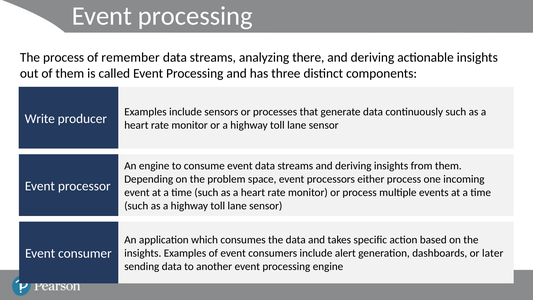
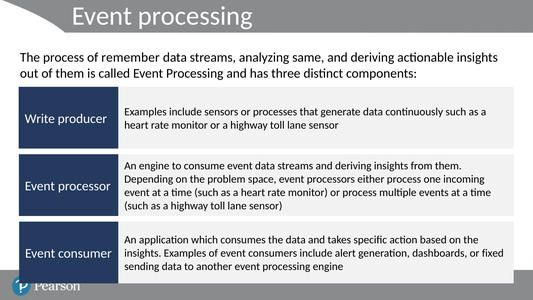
there: there -> same (308, 57)
later: later -> fixed (493, 253)
